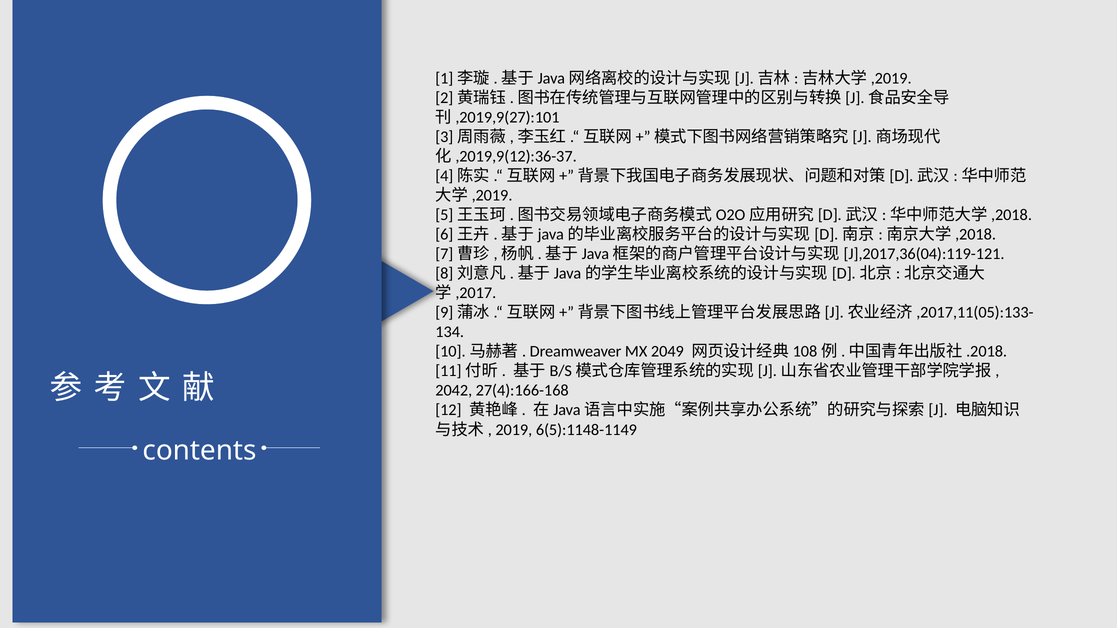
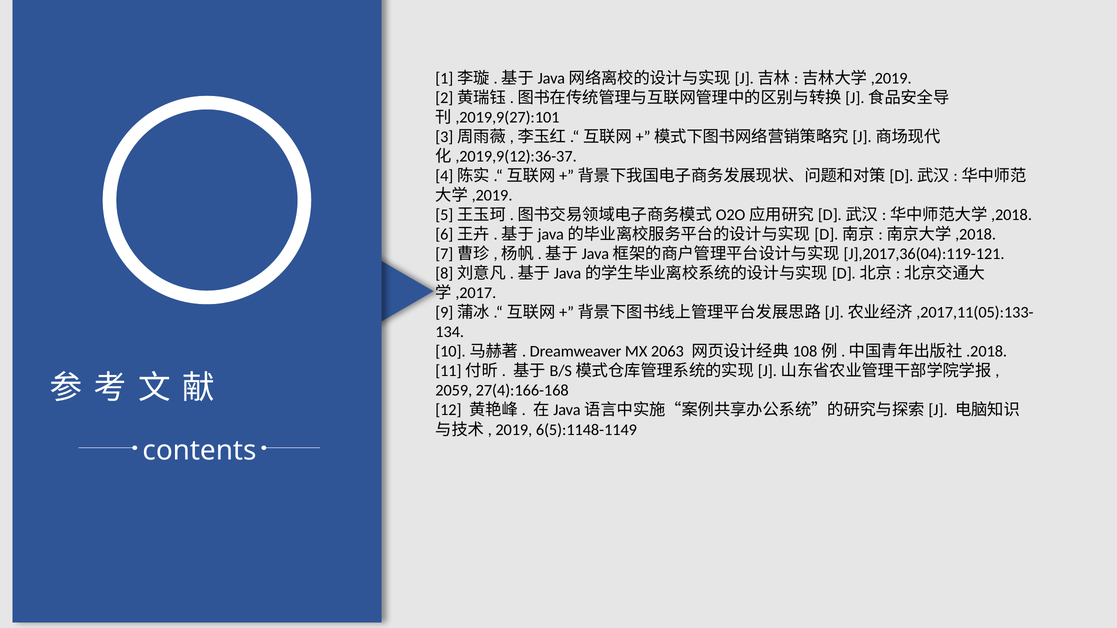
2049: 2049 -> 2063 (667, 352)
2042: 2042 -> 2059 (454, 391)
